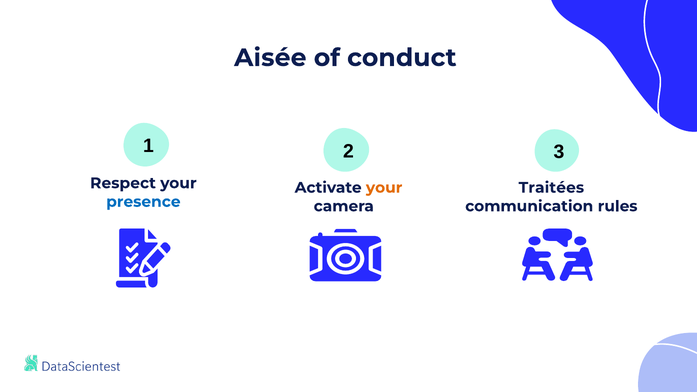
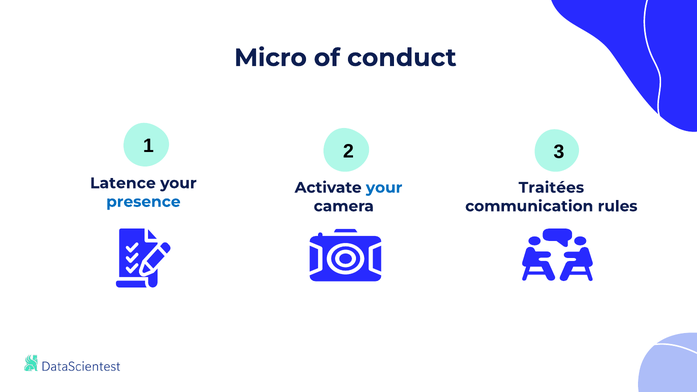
Aisée: Aisée -> Micro (270, 58)
Respect: Respect -> Latence (123, 183)
your colour: orange -> blue (384, 188)
